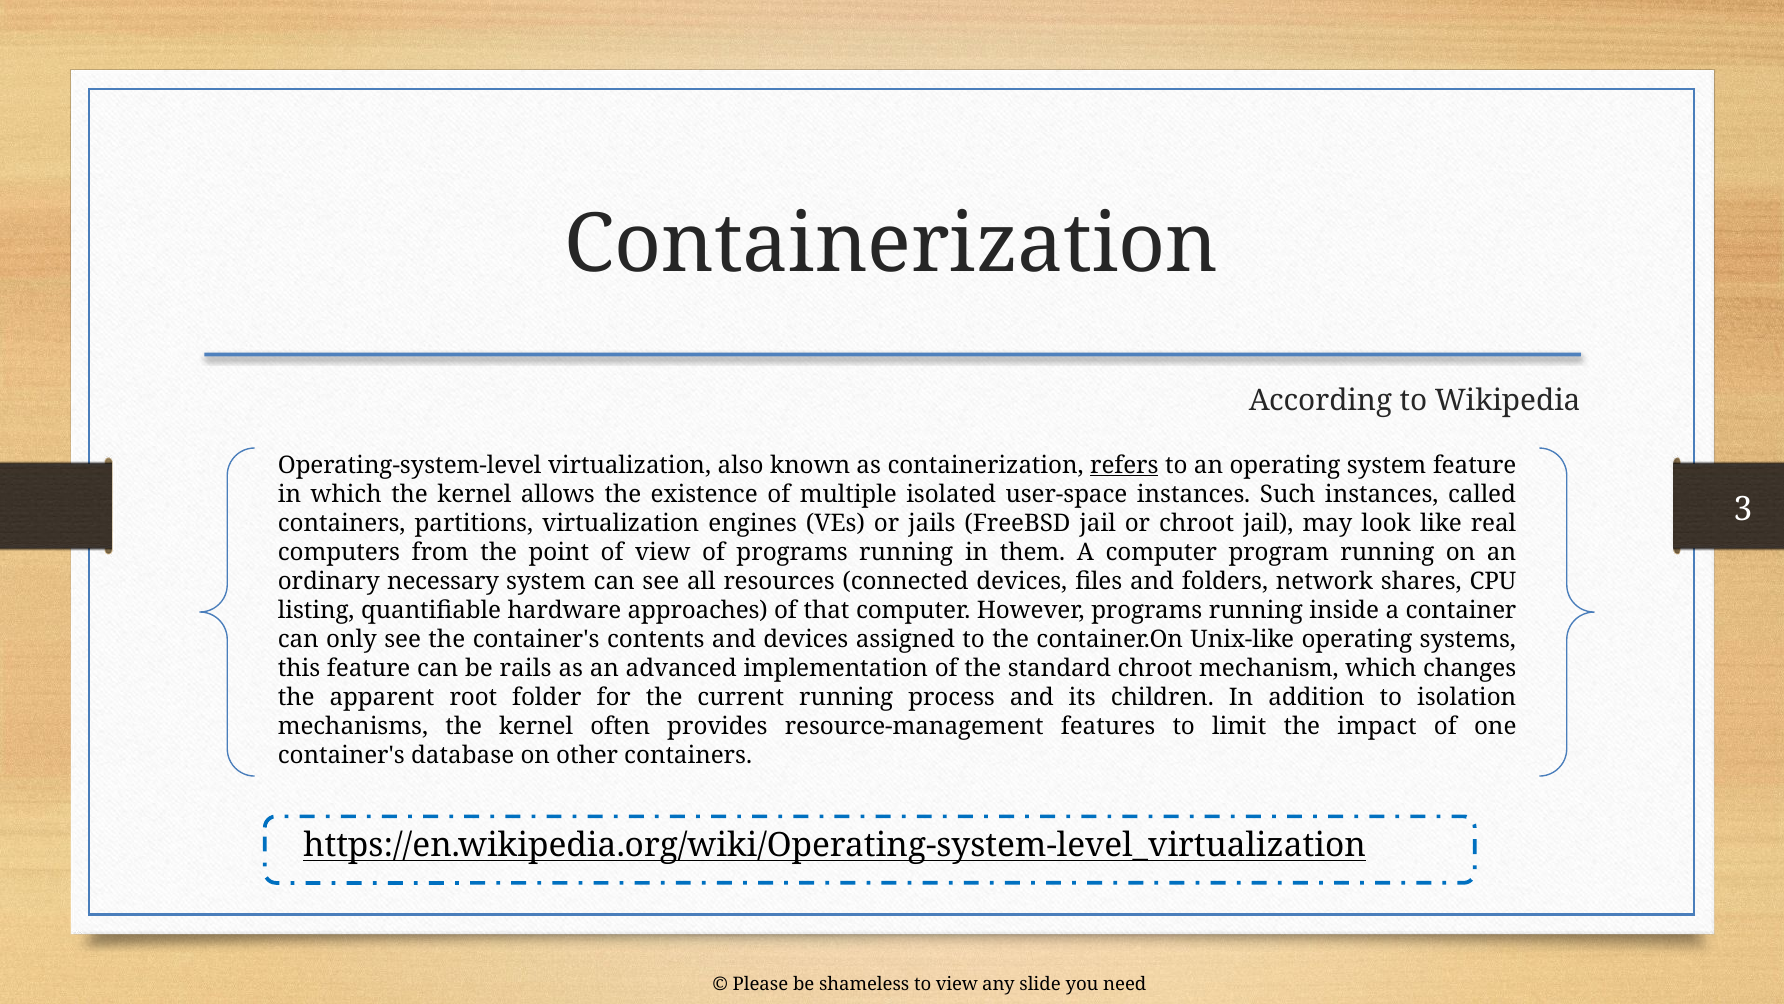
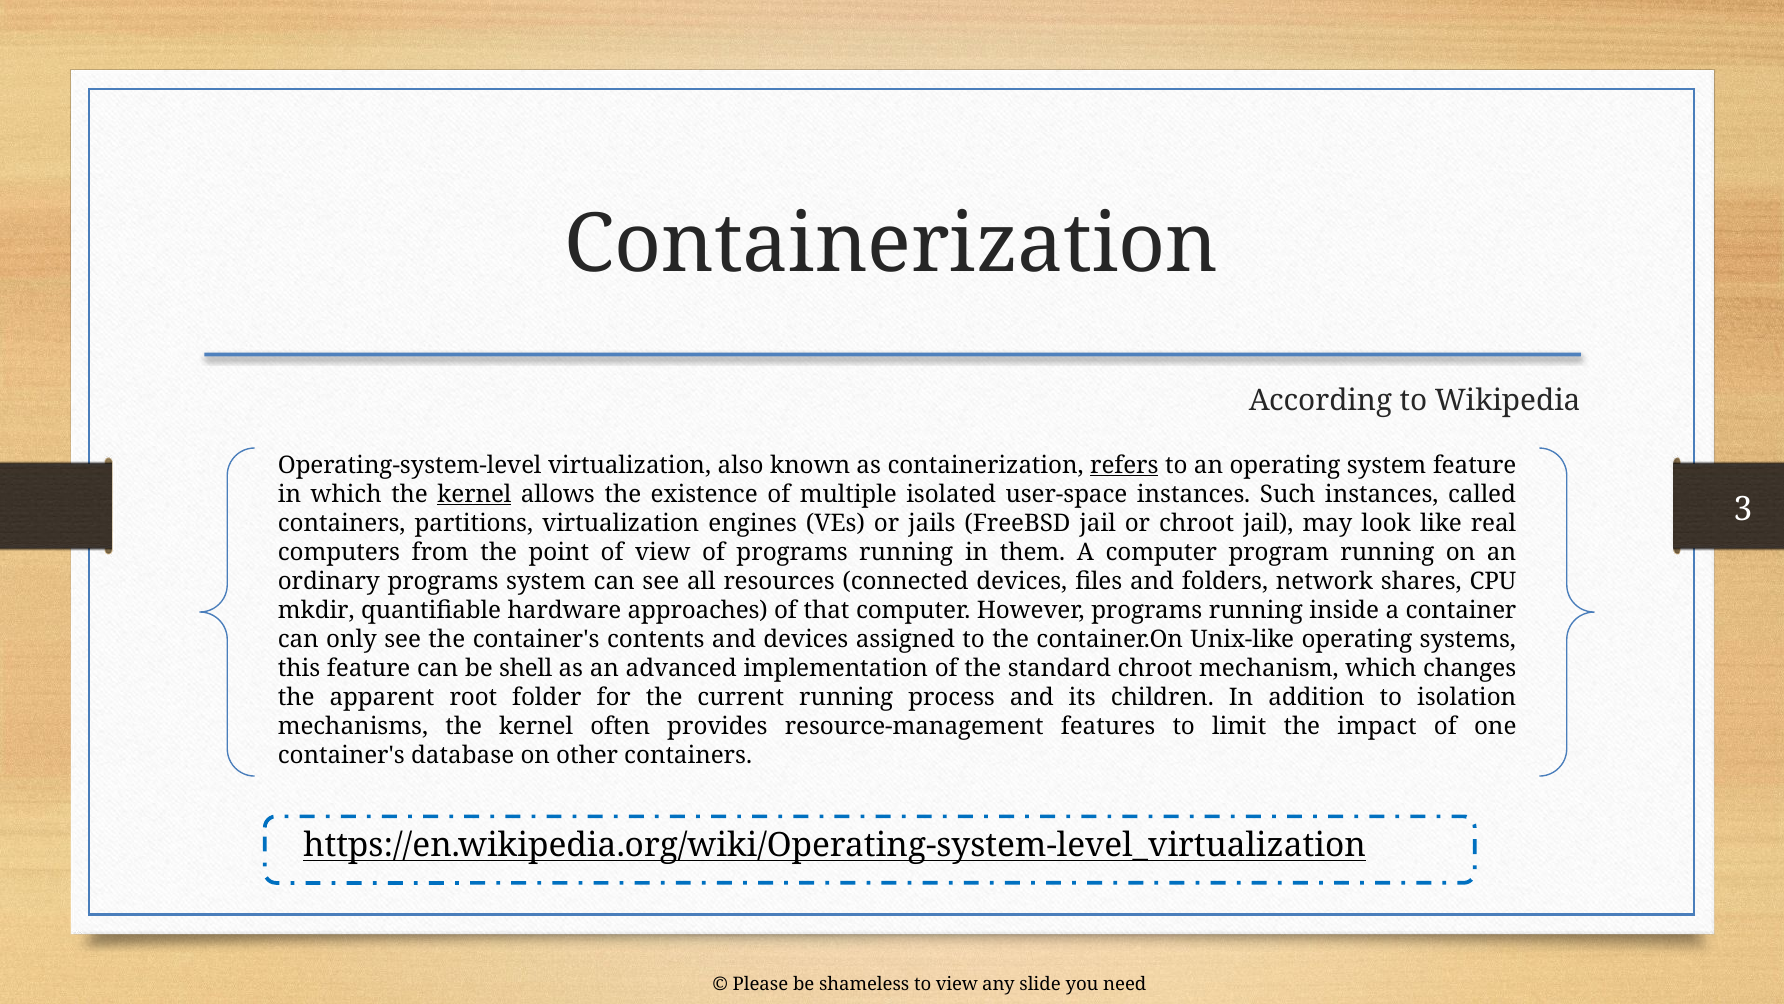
kernel underline: none -> present (474, 494)
ordinary necessary: necessary -> programs (443, 581)
listing: listing -> mkdir (316, 610)
rails: rails -> shell (526, 668)
